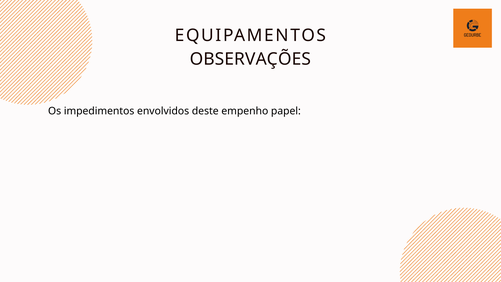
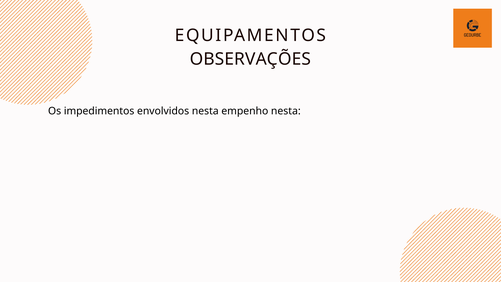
envolvidos deste: deste -> nesta (205, 111)
empenho papel: papel -> nesta (286, 111)
